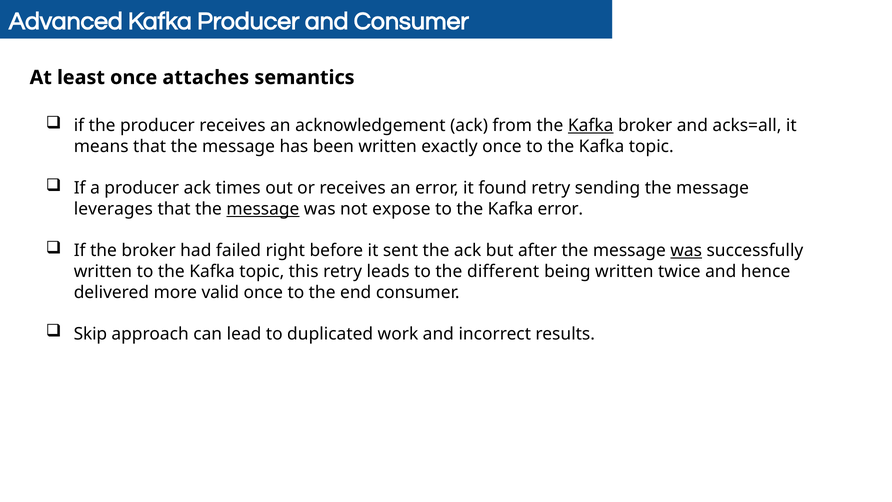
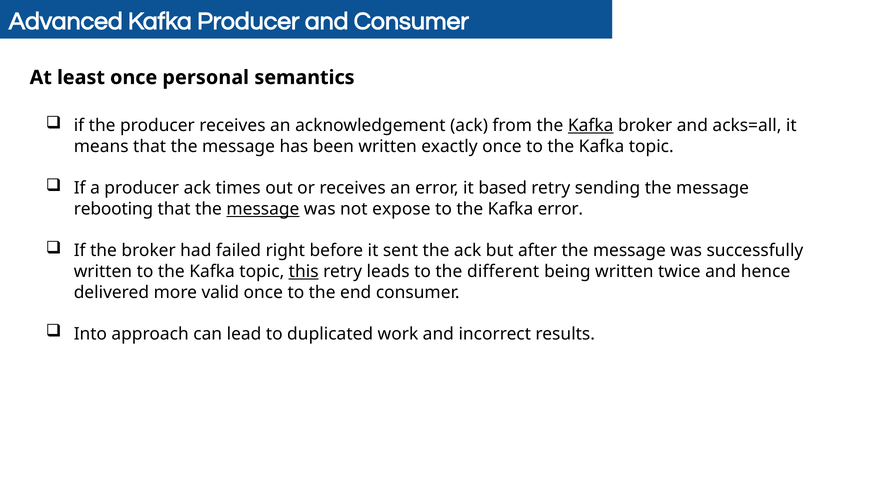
attaches: attaches -> personal (206, 78)
found: found -> based (503, 188)
leverages: leverages -> rebooting (113, 209)
was underline: present -> none (686, 251)
this underline: none -> present (304, 271)
Skip: Skip -> Into (90, 334)
